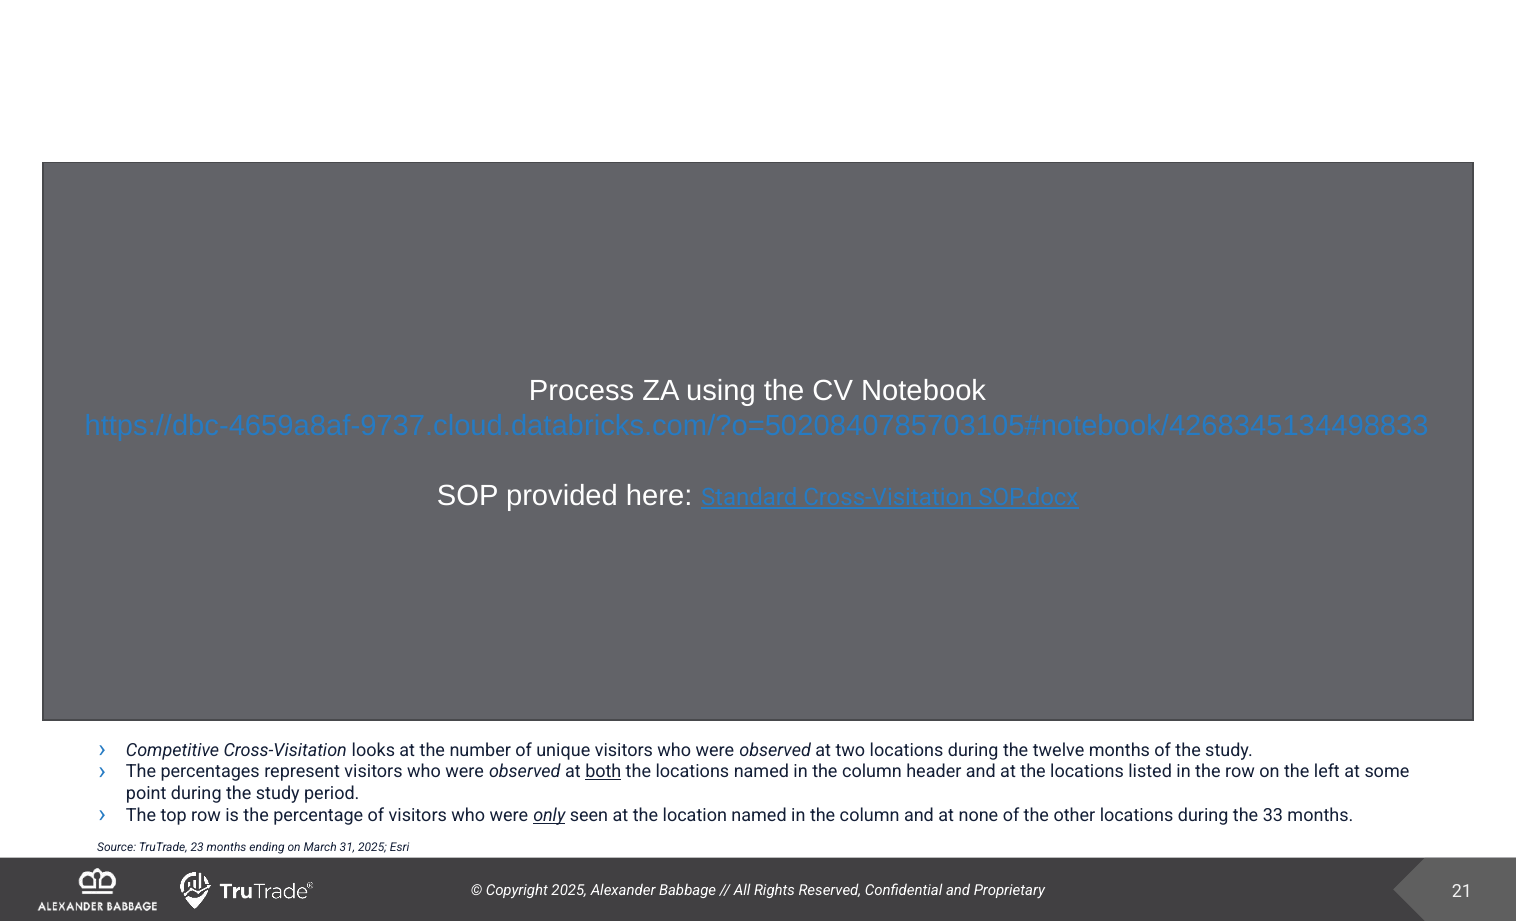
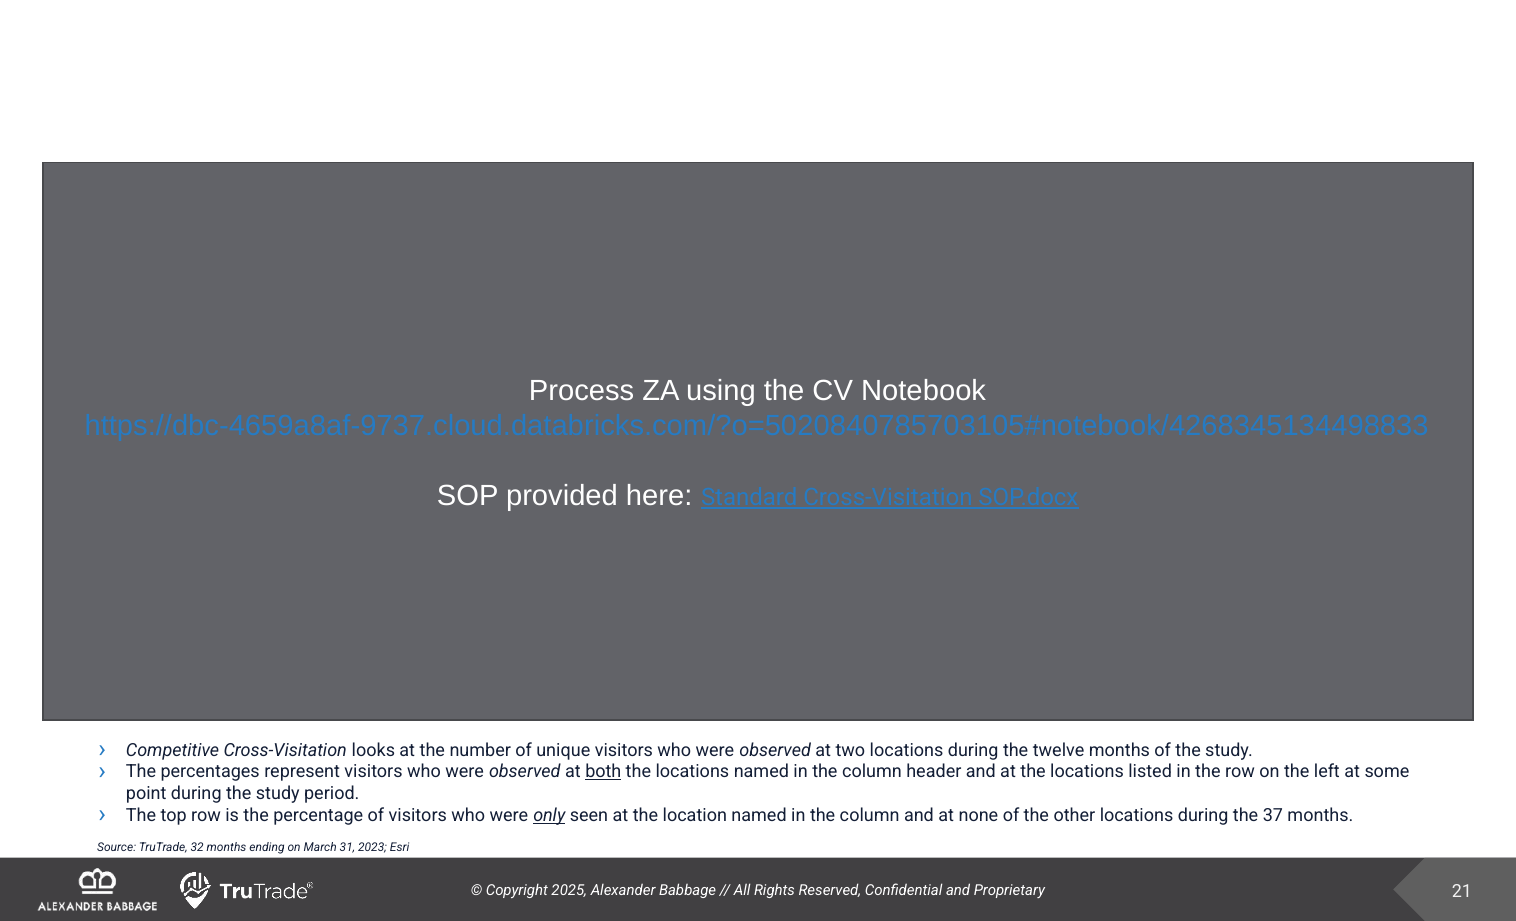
33: 33 -> 37 (1273, 815)
23: 23 -> 32 (197, 847)
31 2025: 2025 -> 2023 (372, 847)
